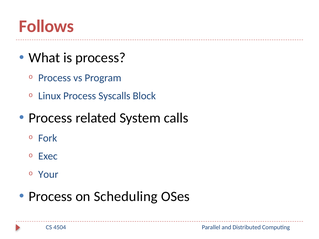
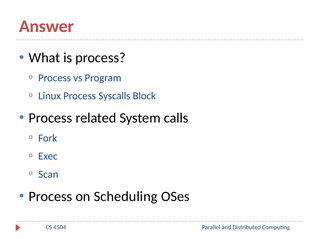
Follows: Follows -> Answer (46, 26)
Your: Your -> Scan (48, 175)
